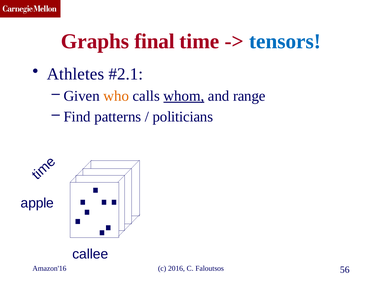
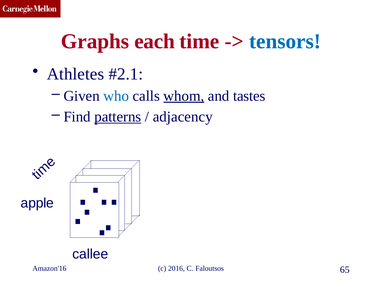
final: final -> each (155, 41)
who colour: orange -> blue (116, 96)
range: range -> tastes (249, 96)
patterns underline: none -> present (118, 117)
politicians: politicians -> adjacency (183, 117)
56: 56 -> 65 (345, 269)
